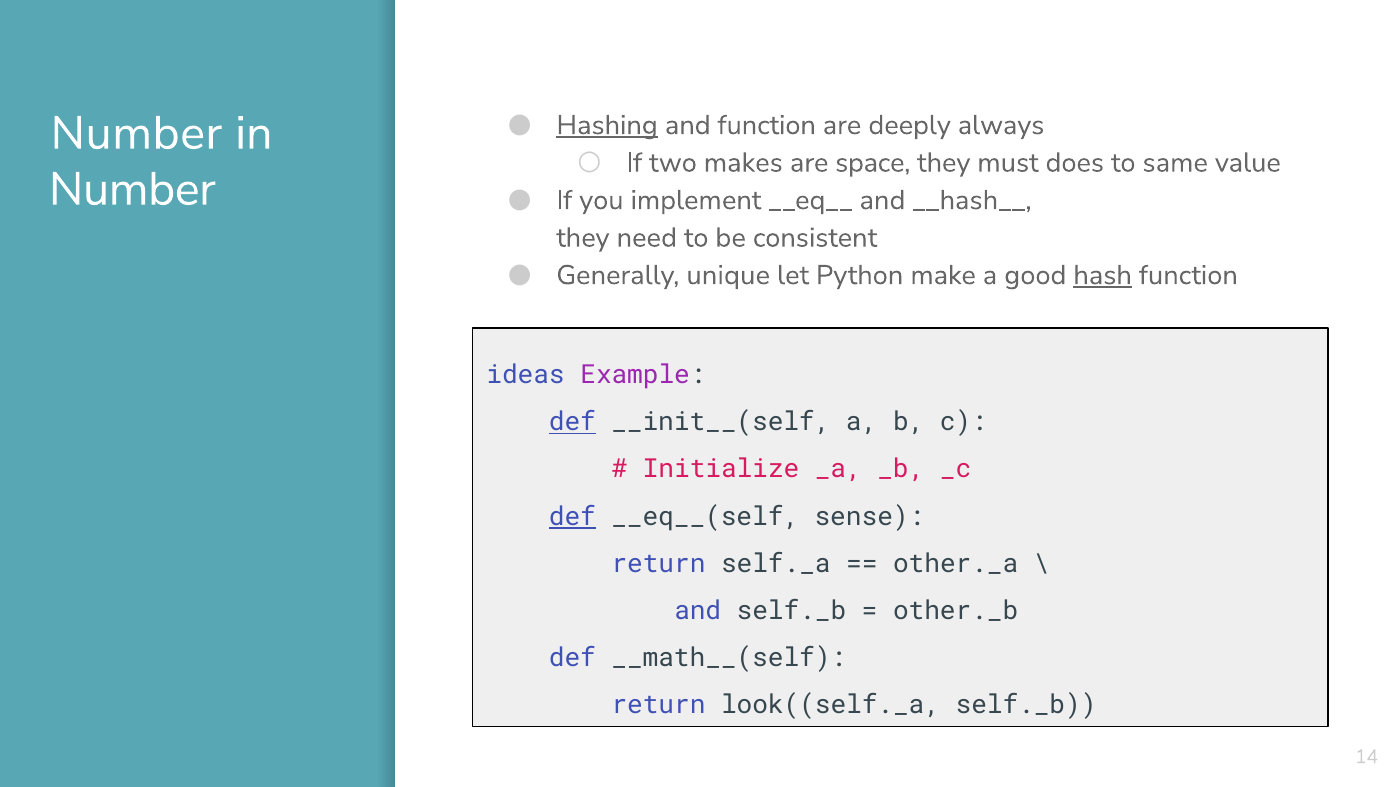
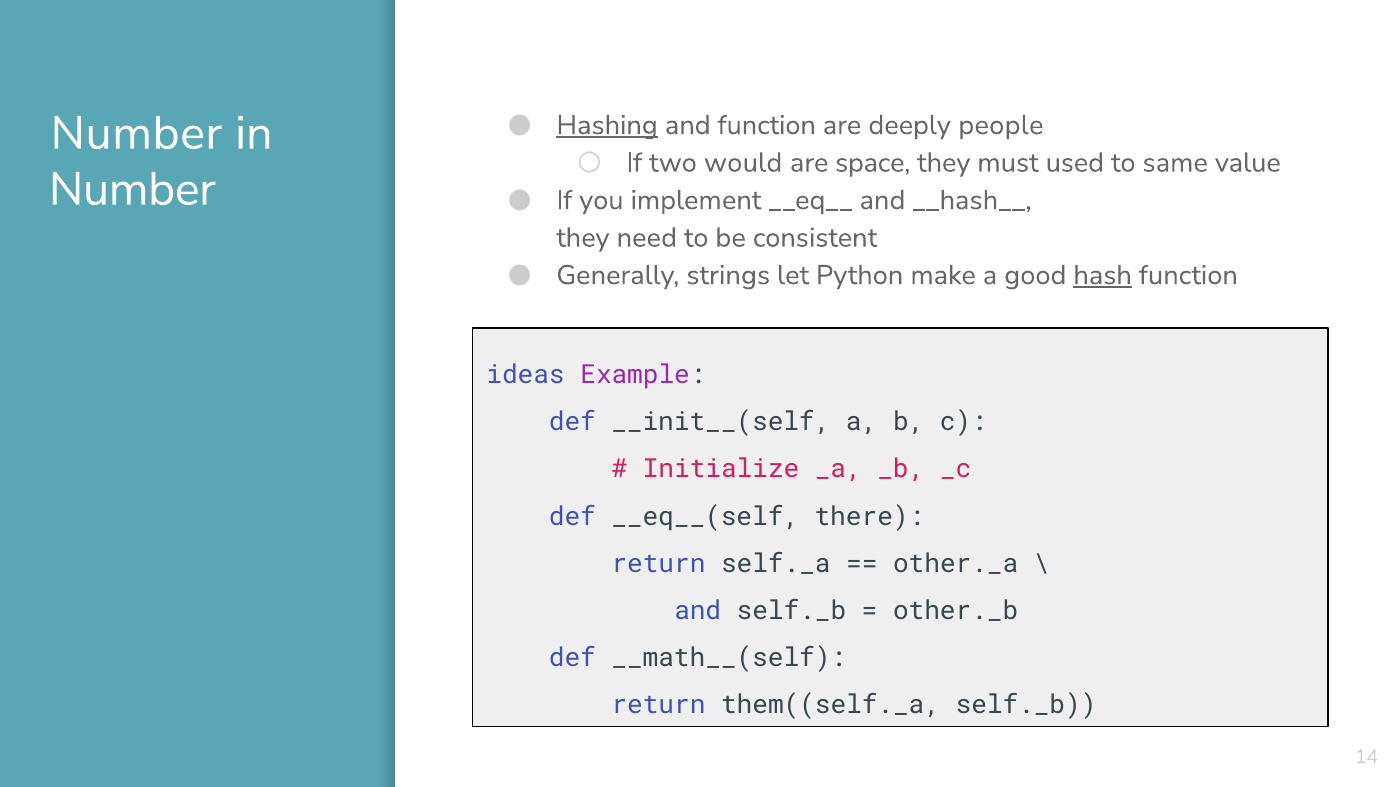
always: always -> people (1001, 125)
makes: makes -> would (743, 163)
does: does -> used (1075, 163)
unique: unique -> strings (728, 275)
def underline: present -> none (572, 422)
def underline: present -> none (572, 516)
sense: sense -> there (869, 516)
look((self._a: look((self._a -> them((self._a (831, 705)
